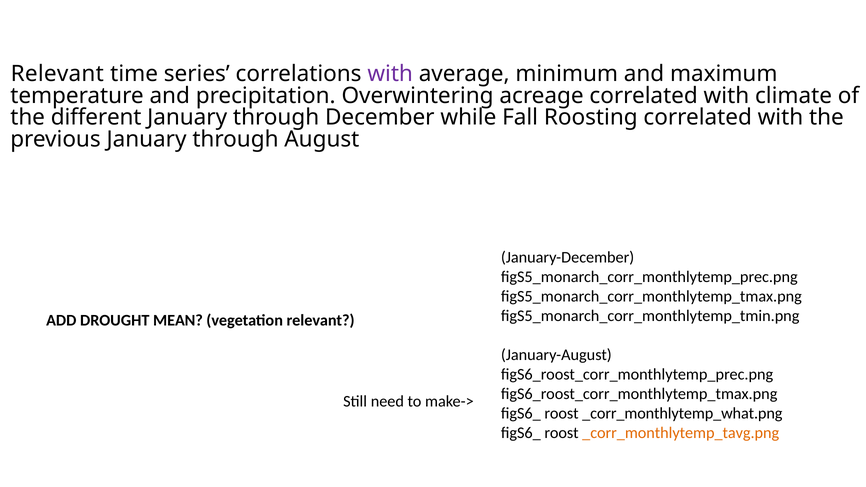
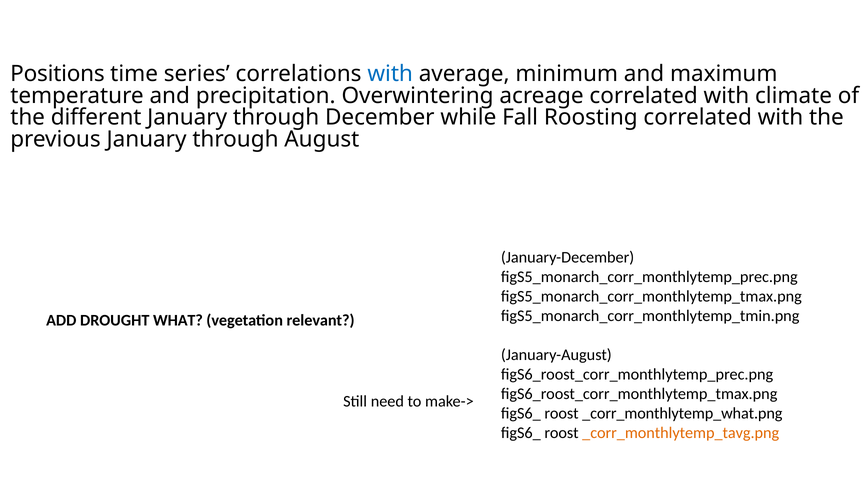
Relevant: Relevant -> Positions (57, 74)
with colour: purple -> blue (390, 74)
MEAN: MEAN -> WHAT (178, 320)
